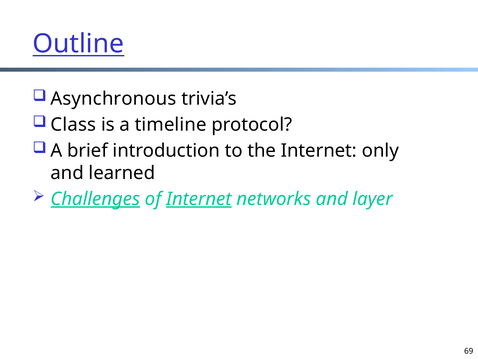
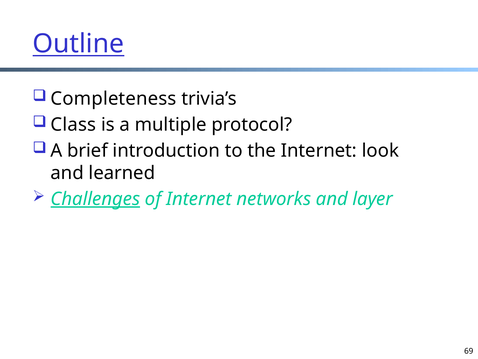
Asynchronous: Asynchronous -> Completeness (114, 99)
timeline: timeline -> multiple (171, 125)
only: only -> look (380, 151)
Internet underline: present -> none (199, 199)
